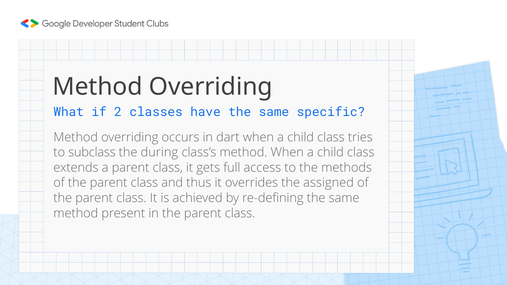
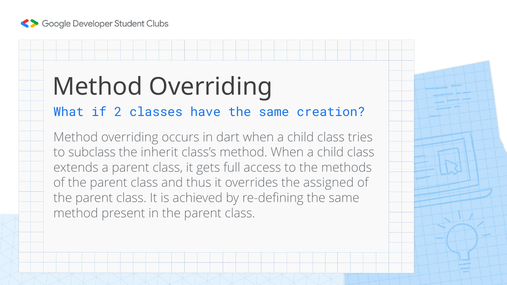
specific: specific -> creation (331, 112)
during: during -> inherit (159, 152)
